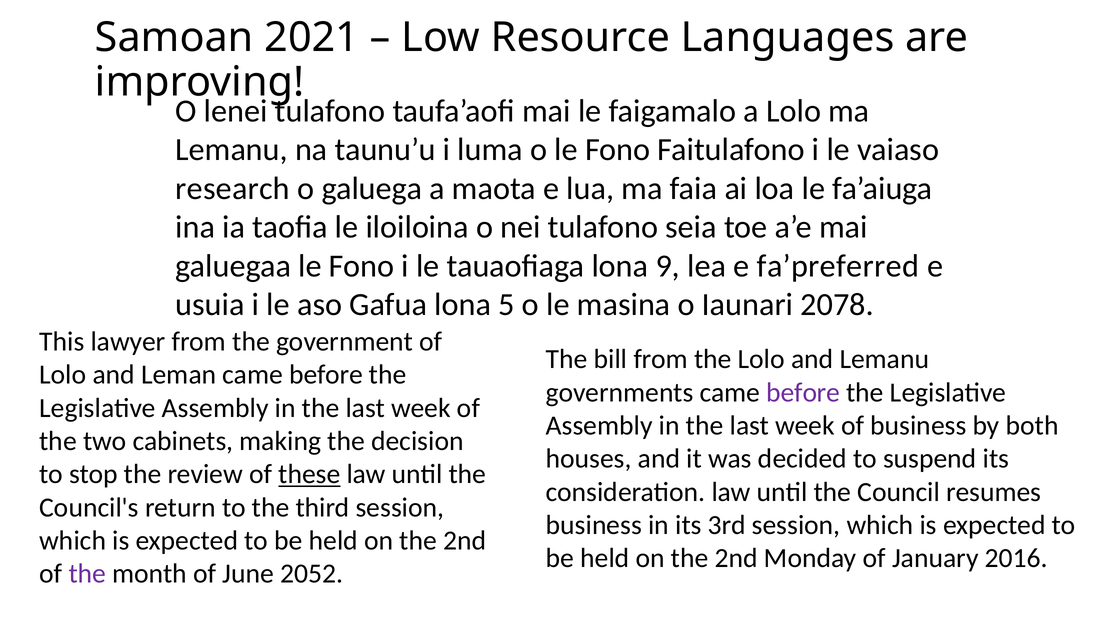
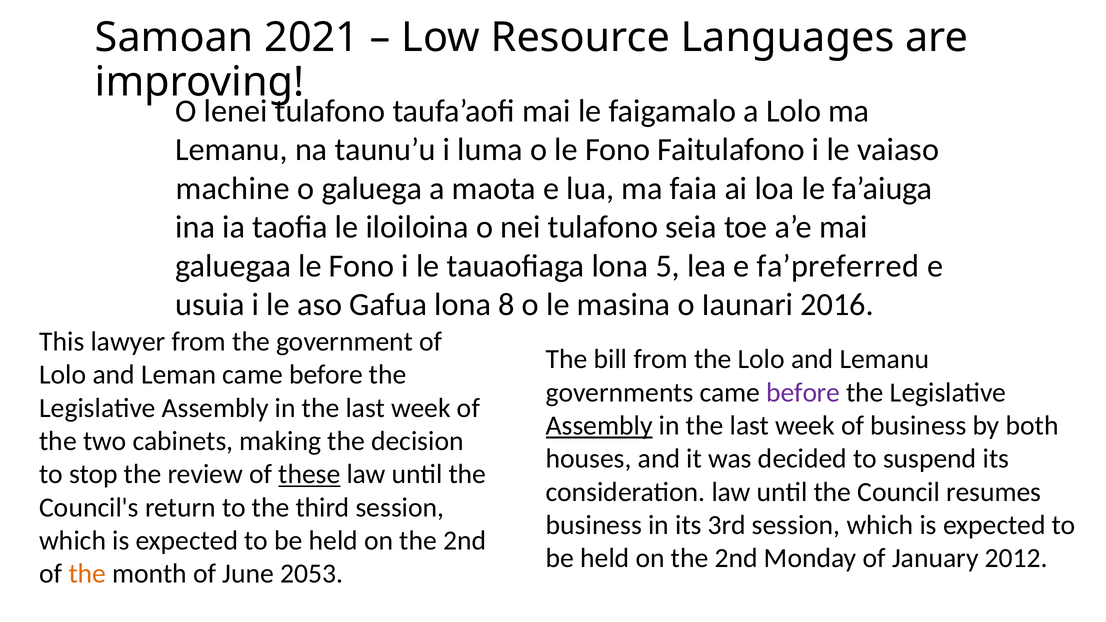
research: research -> machine (233, 189)
9: 9 -> 5 (668, 266)
5: 5 -> 8 (507, 305)
2078: 2078 -> 2016 (837, 305)
Assembly underline: none -> present (599, 426)
2016: 2016 -> 2012 (1016, 558)
the colour: purple -> orange (87, 574)
2052: 2052 -> 2053 (312, 574)
